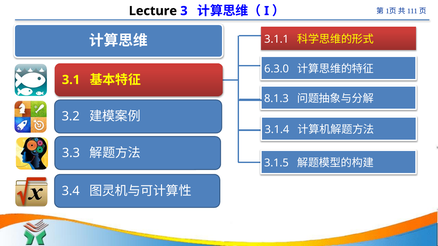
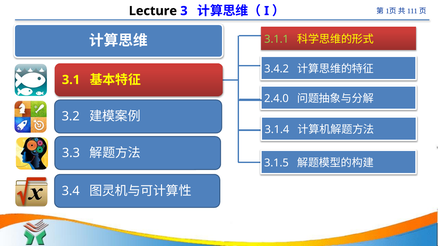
3.1.1 colour: white -> light green (277, 39)
6.3.0: 6.3.0 -> 3.4.2 (277, 69)
8.1.3: 8.1.3 -> 2.4.0 (276, 99)
